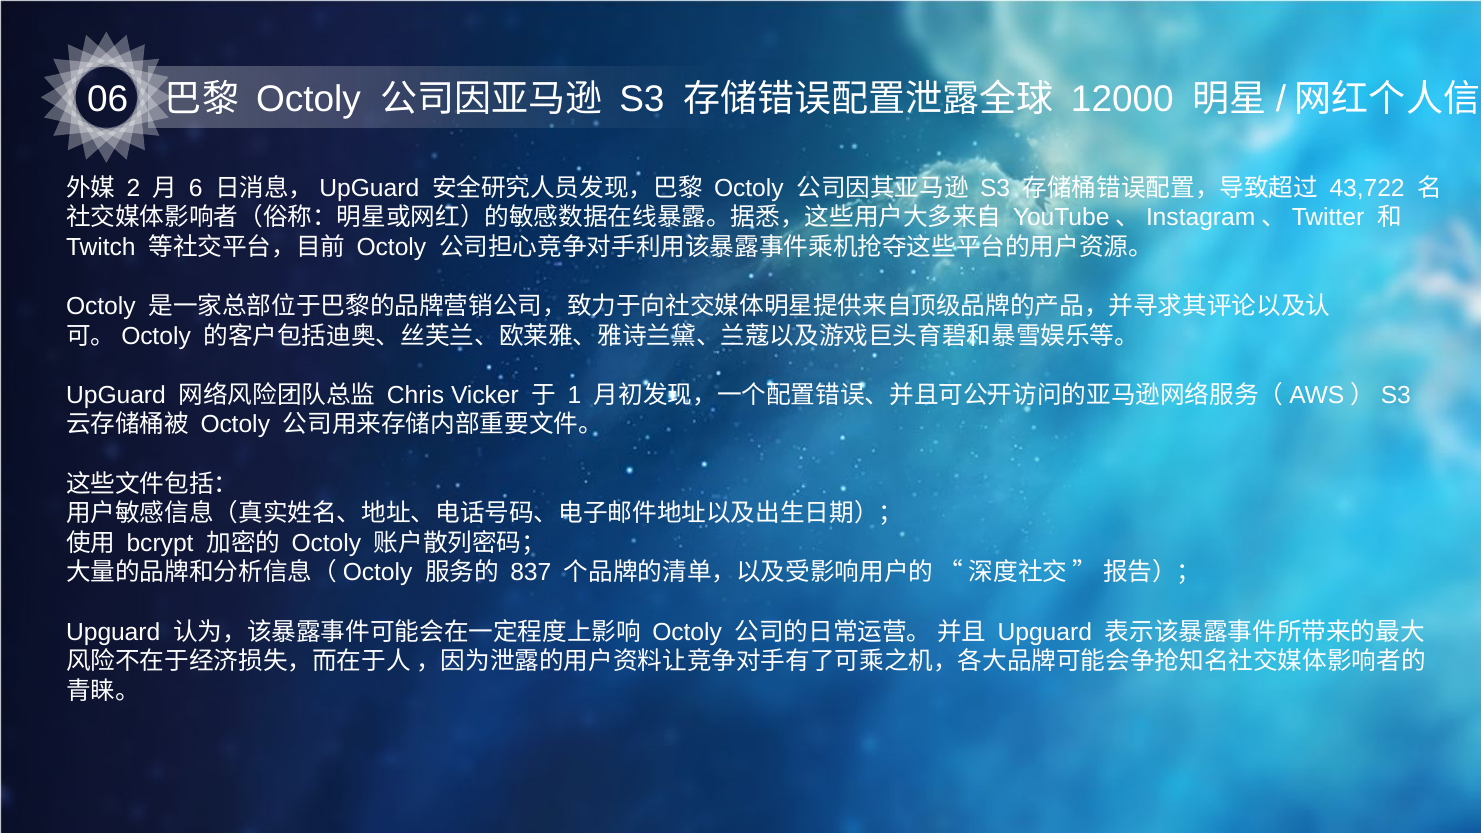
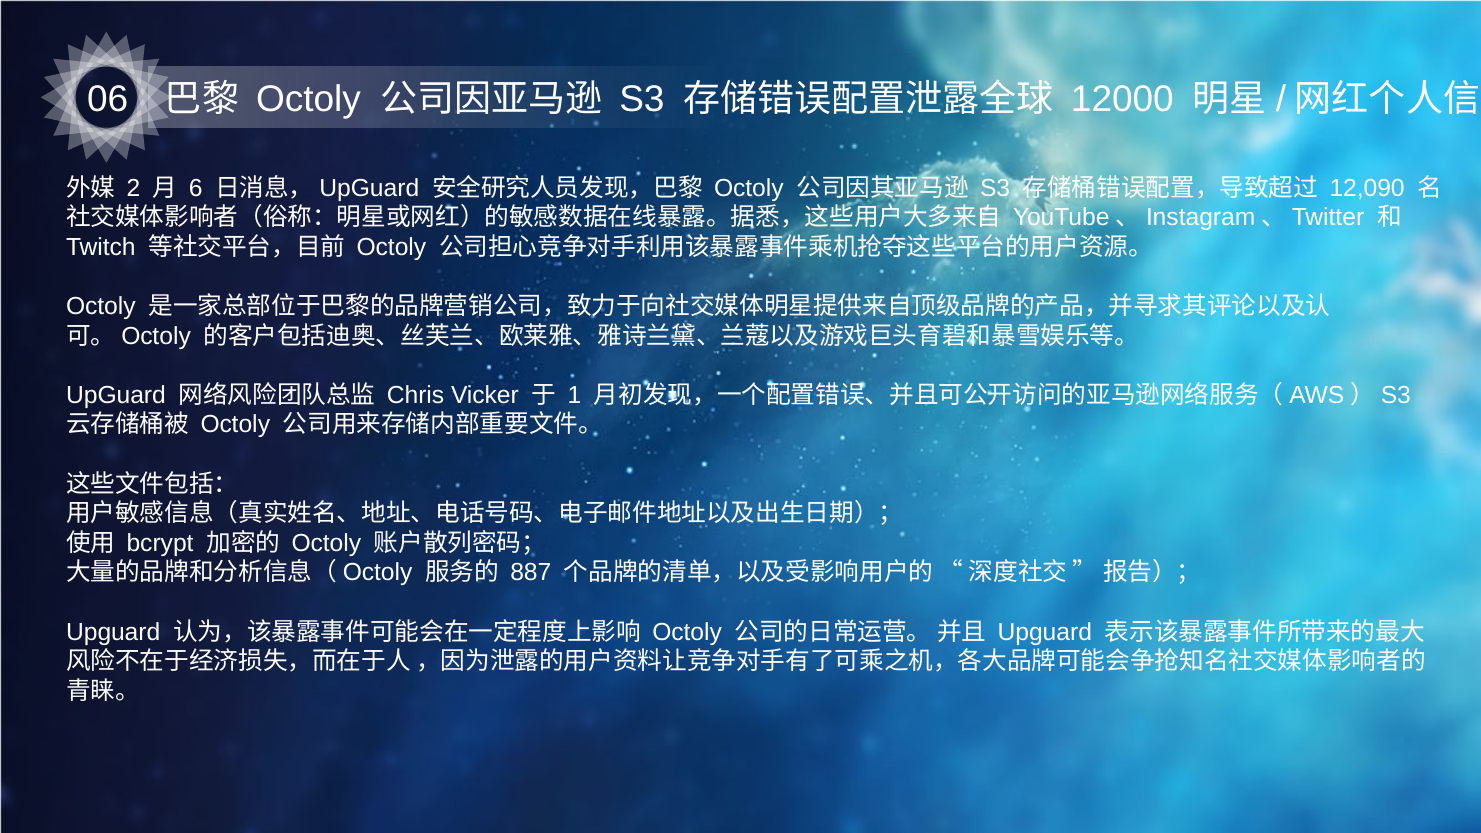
43,722: 43,722 -> 12,090 (1367, 188)
837: 837 -> 887 (531, 573)
